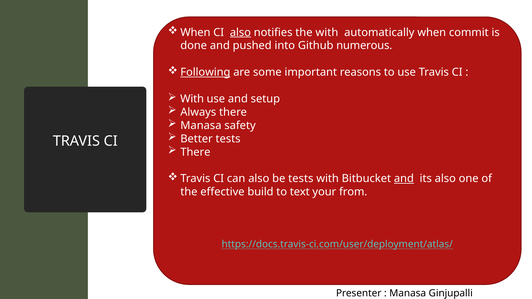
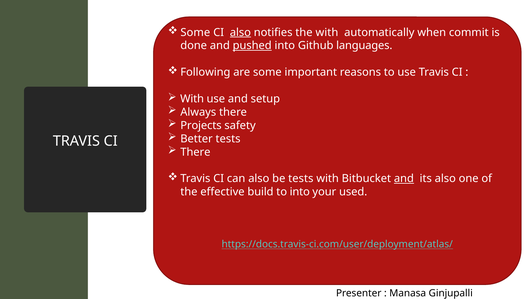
When: When -> Some (195, 32)
pushed underline: none -> present (252, 46)
numerous: numerous -> languages (364, 46)
Following underline: present -> none (205, 72)
Manasa: Manasa -> Projects (201, 126)
to text: text -> into (300, 192)
from: from -> used (353, 192)
